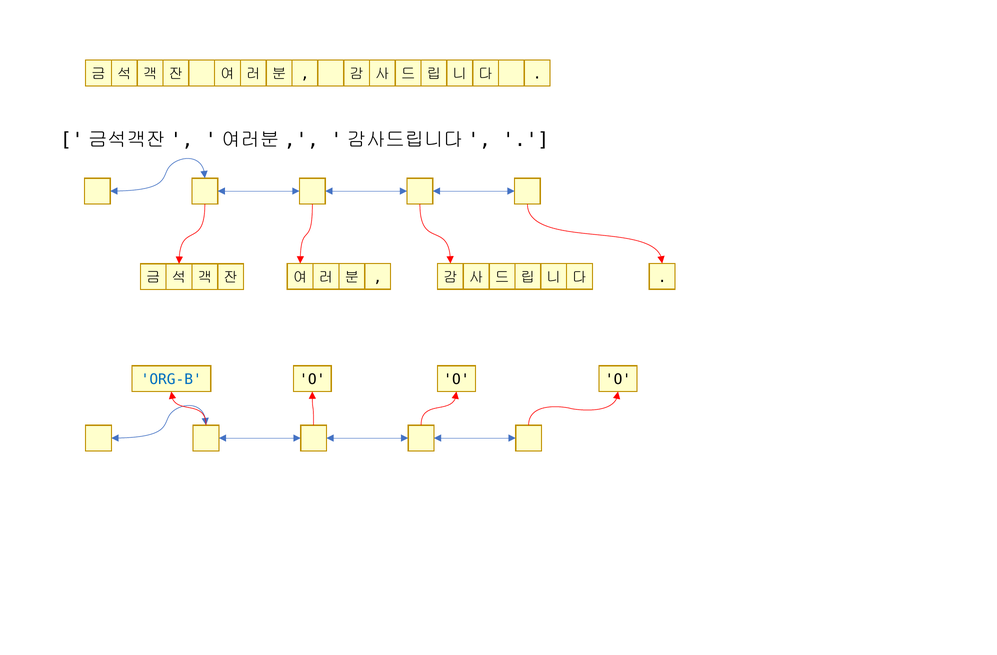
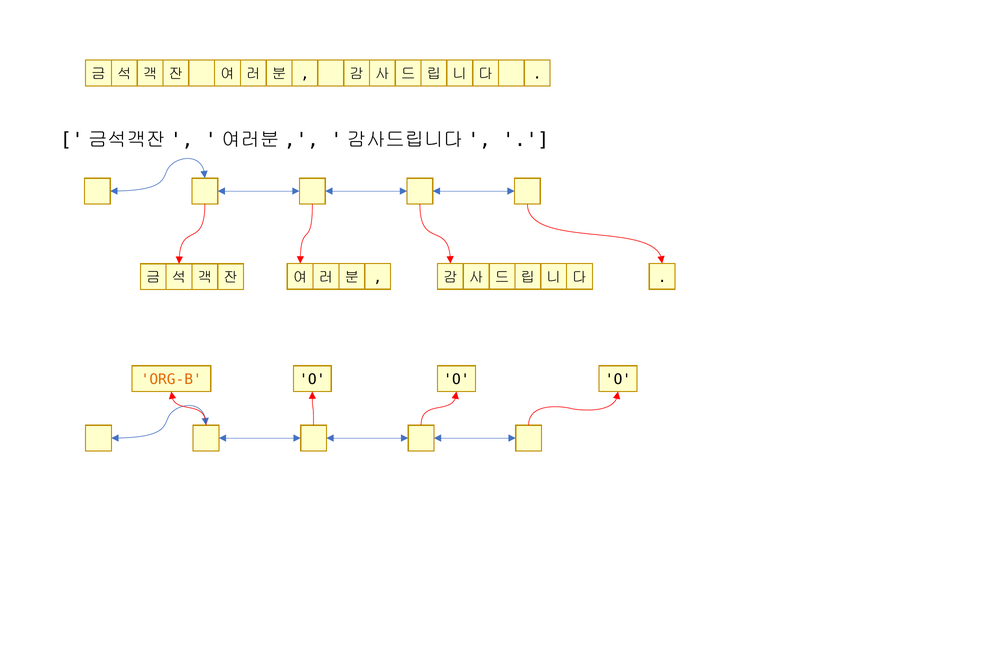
ORG-B colour: blue -> orange (171, 380)
